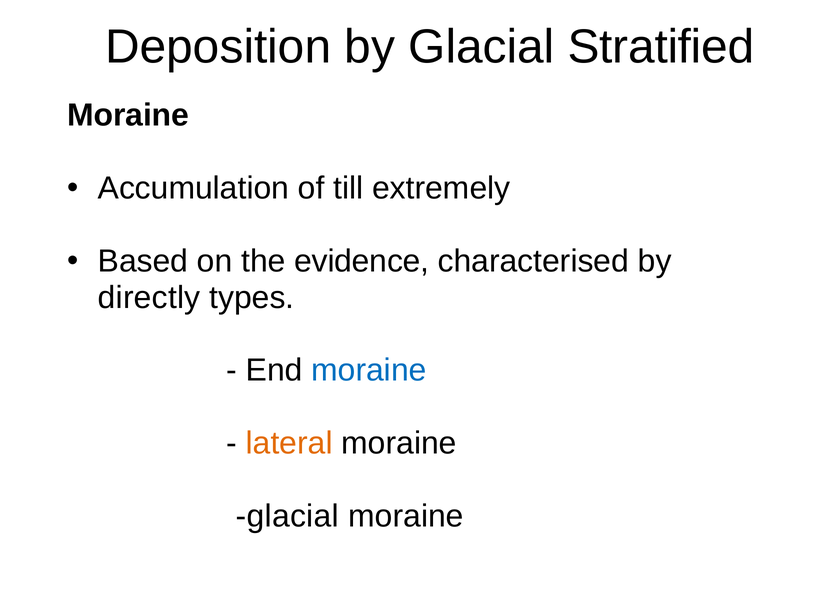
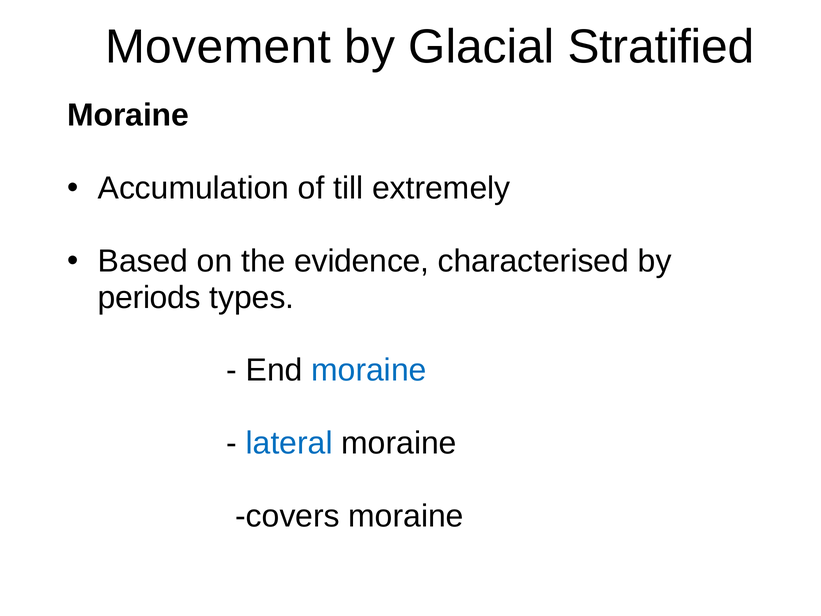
Deposition: Deposition -> Movement (218, 47)
directly: directly -> periods (149, 297)
lateral colour: orange -> blue (289, 443)
glacial: glacial -> covers (287, 516)
